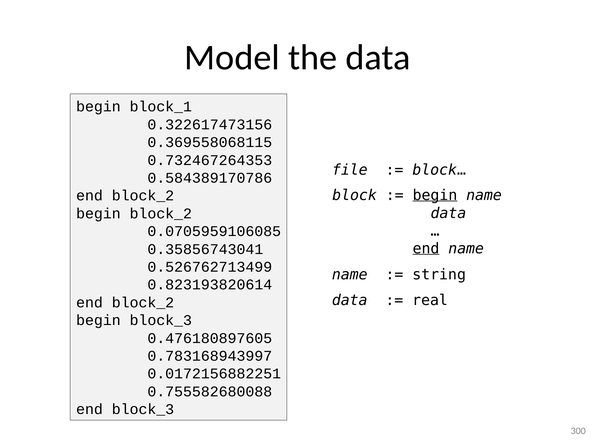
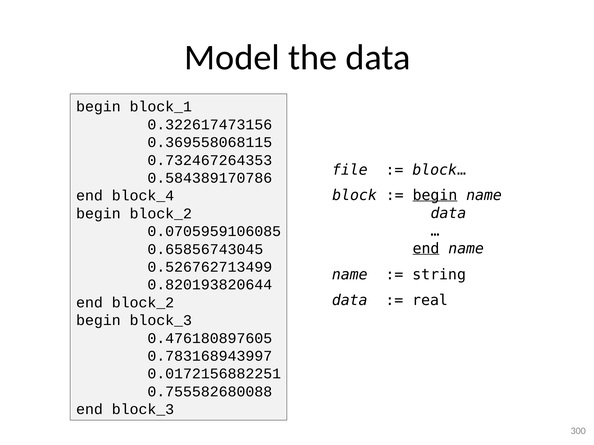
block_2: block_2 -> block_4 (143, 196)
0.35856743041: 0.35856743041 -> 0.65856743045 (205, 249)
0.823193820614: 0.823193820614 -> 0.820193820644 (210, 285)
